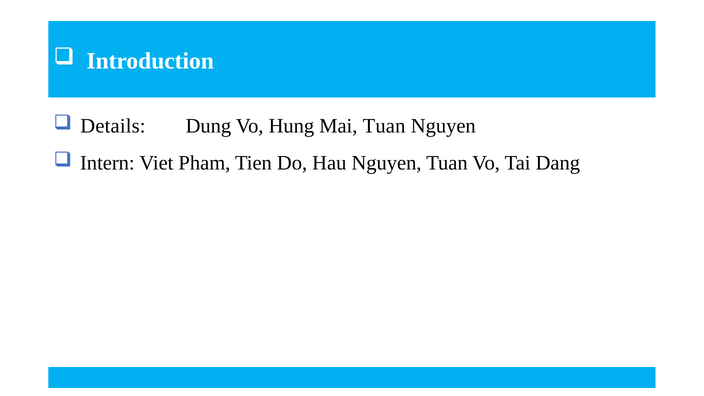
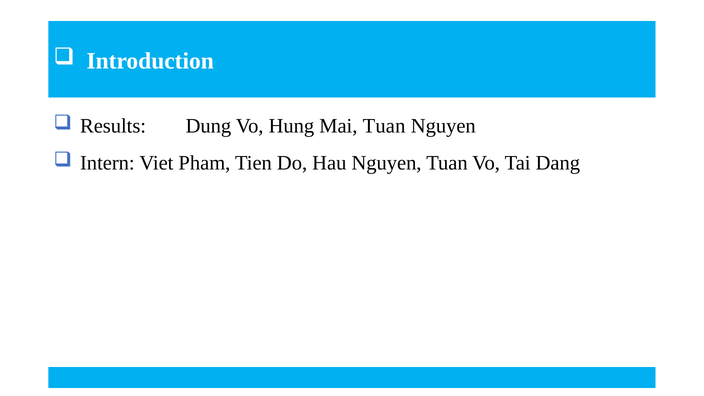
Details: Details -> Results (113, 126)
